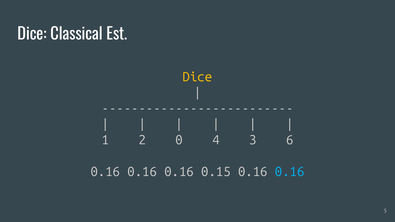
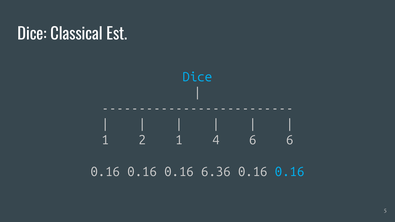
Dice colour: yellow -> light blue (197, 77)
2 0: 0 -> 1 (179, 140)
4 3: 3 -> 6 (253, 140)
0.15: 0.15 -> 6.36 (216, 172)
